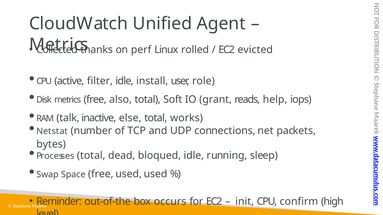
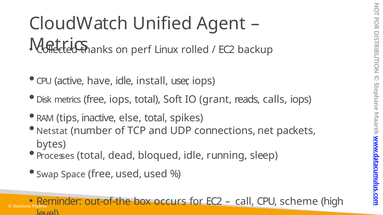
evicted: evicted -> backup (255, 50)
filter: filter -> have (100, 81)
user role: role -> iops (204, 81)
free also: also -> iops (121, 100)
help: help -> calls (275, 100)
talk: talk -> tips (68, 118)
works: works -> spikes (187, 118)
init: init -> call (245, 202)
confirm: confirm -> scheme (299, 202)
